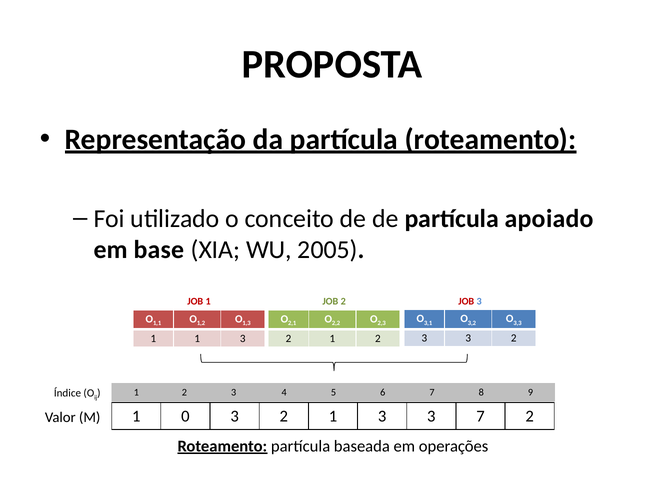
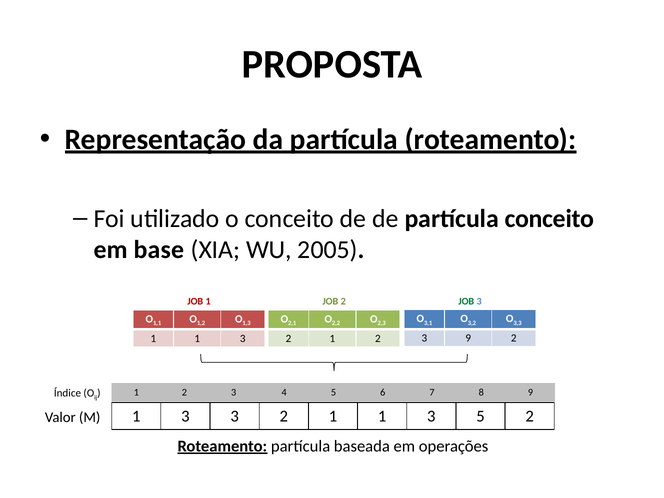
partícula apoiado: apoiado -> conceito (549, 219)
JOB colour: red -> green (466, 301)
3: 3 -> 9 (468, 338)
0: 0 -> 3 (185, 416)
2 1 3: 3 -> 1 (382, 416)
3 7: 7 -> 5 (480, 416)
